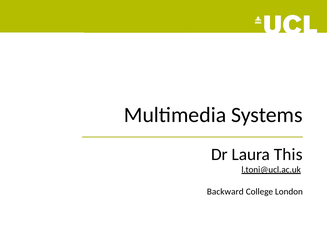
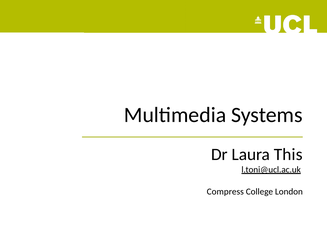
Backward: Backward -> Compress (225, 192)
